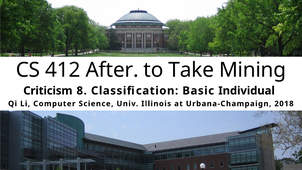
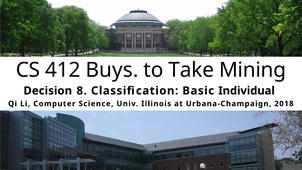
After: After -> Buys (112, 70)
Criticism: Criticism -> Decision (48, 91)
